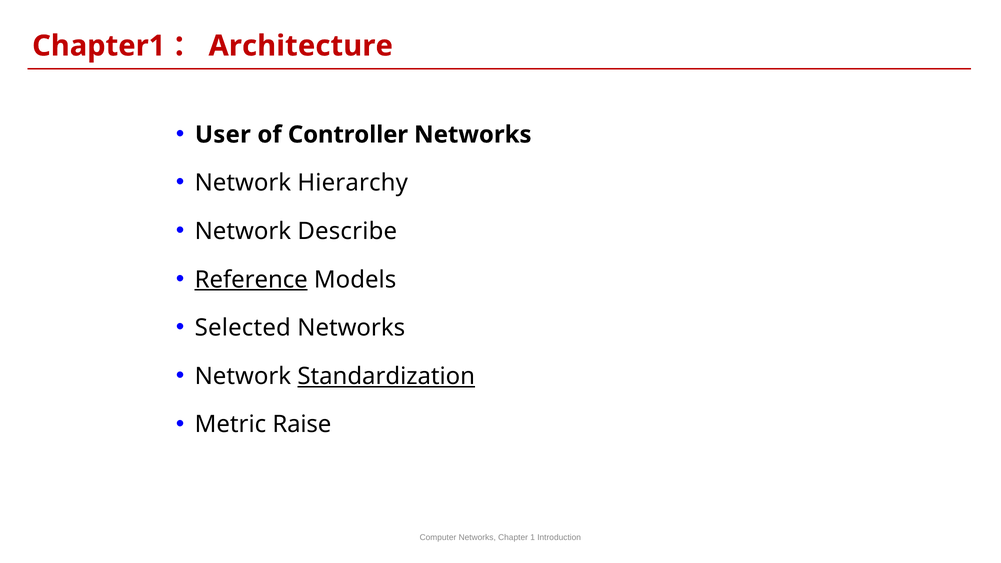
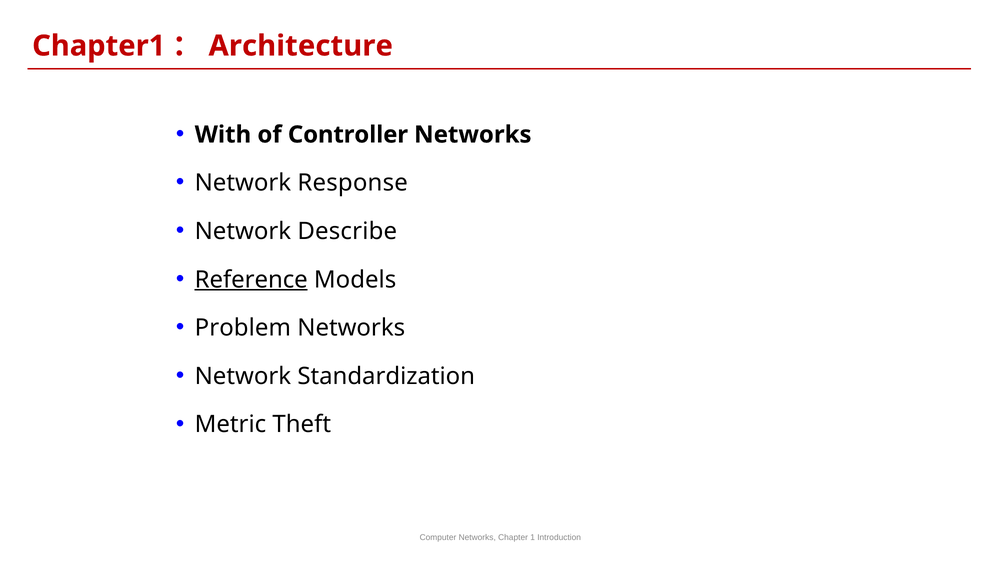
User: User -> With (223, 135)
Hierarchy: Hierarchy -> Response (353, 183)
Selected: Selected -> Problem (243, 328)
Standardization underline: present -> none (386, 376)
Raise: Raise -> Theft (302, 425)
